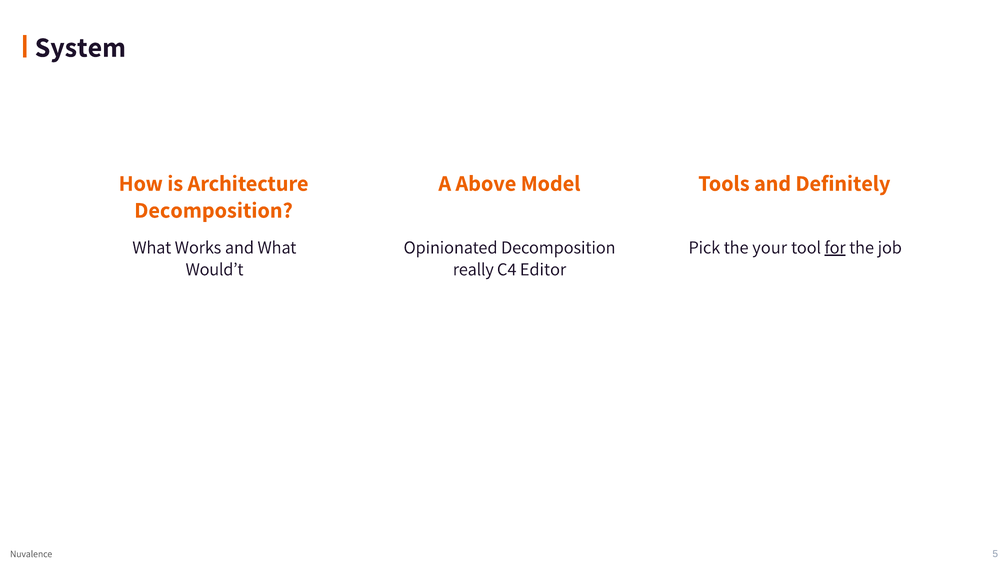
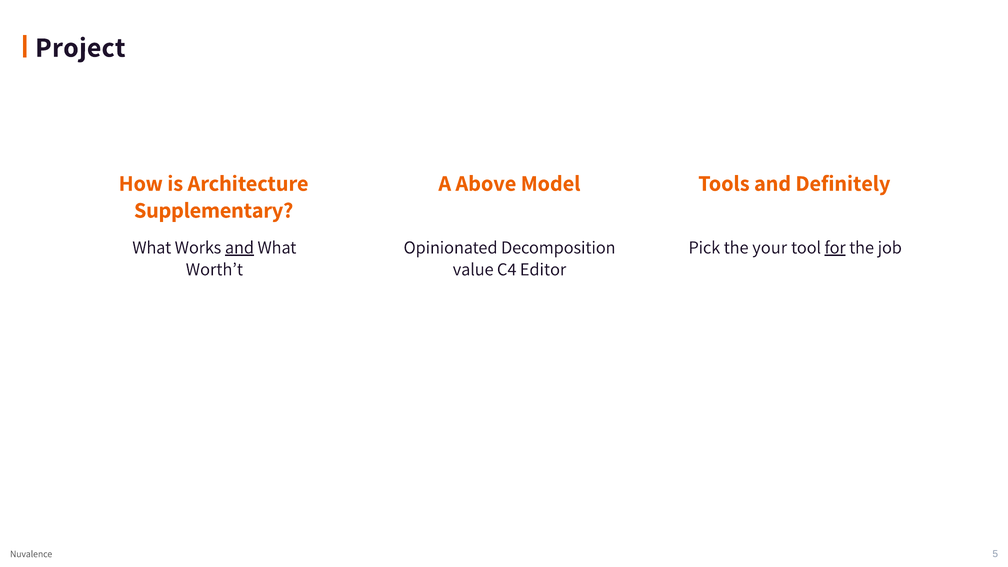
System: System -> Project (80, 48)
Decomposition: Decomposition -> Supplementary (214, 210)
and underline: none -> present (239, 247)
Would’t: Would’t -> Worth’t (214, 269)
really: really -> value (473, 269)
